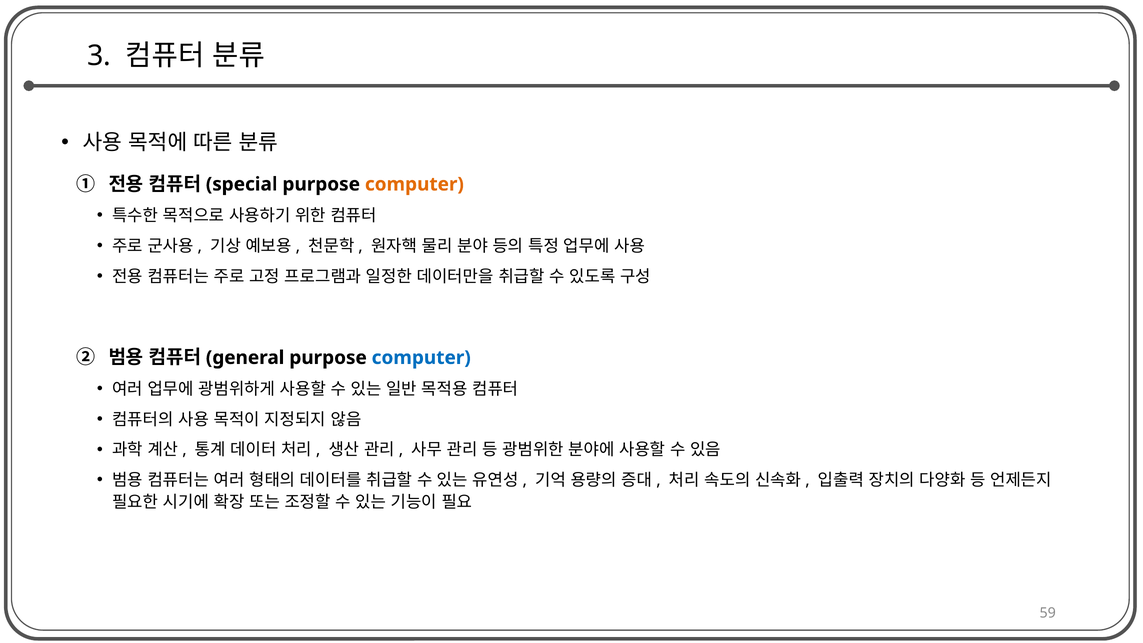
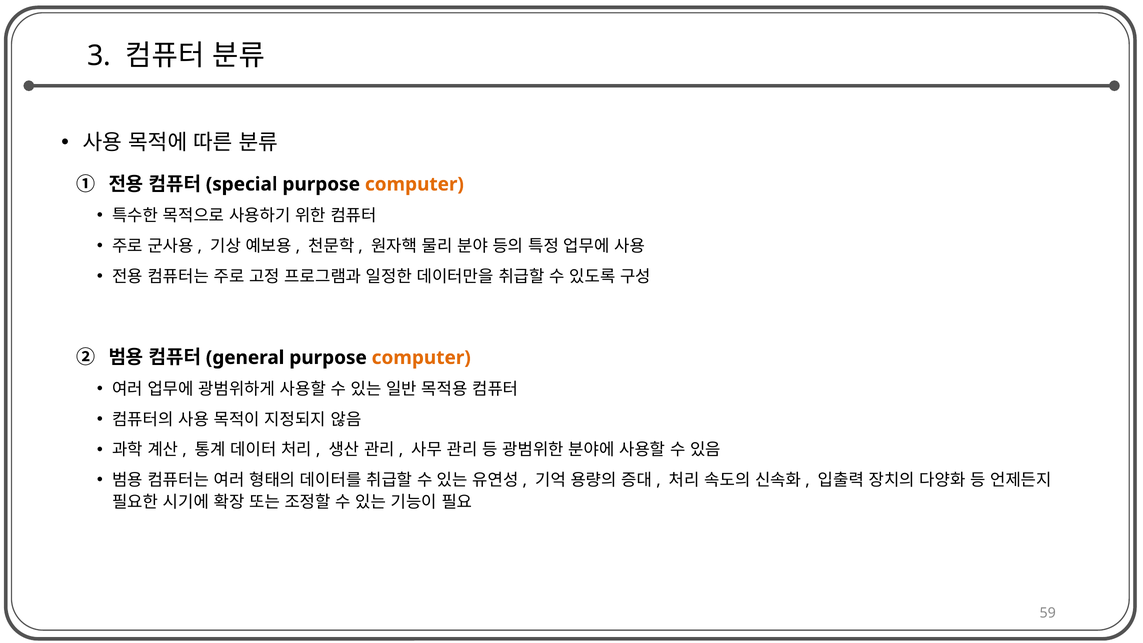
computer colour: blue -> orange (421, 358)
